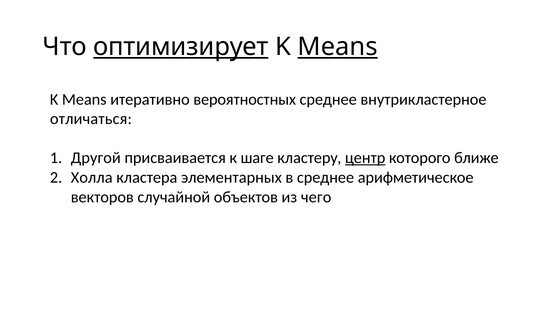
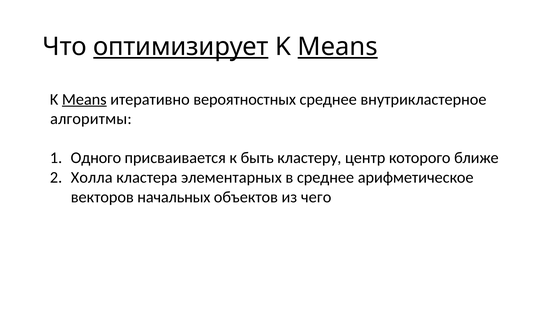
Means underline: none -> present (84, 99)
отличаться: отличаться -> алгоритмы (91, 119)
Другой: Другой -> Одного (96, 158)
шаге: шаге -> быть (257, 158)
центр underline: present -> none (365, 158)
случайной: случайной -> начальных (174, 197)
